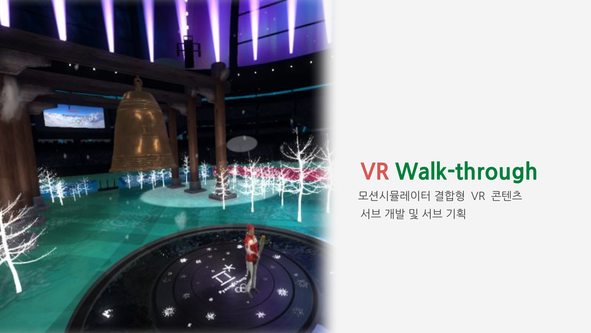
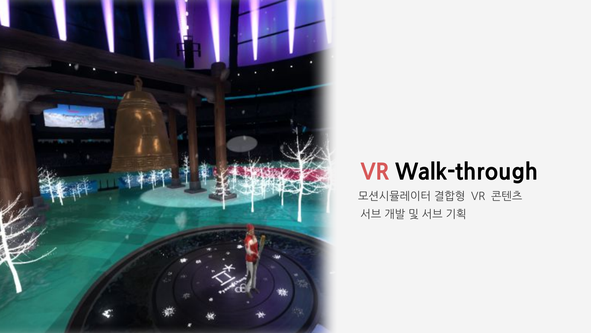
Walk-through colour: green -> black (467, 172)
